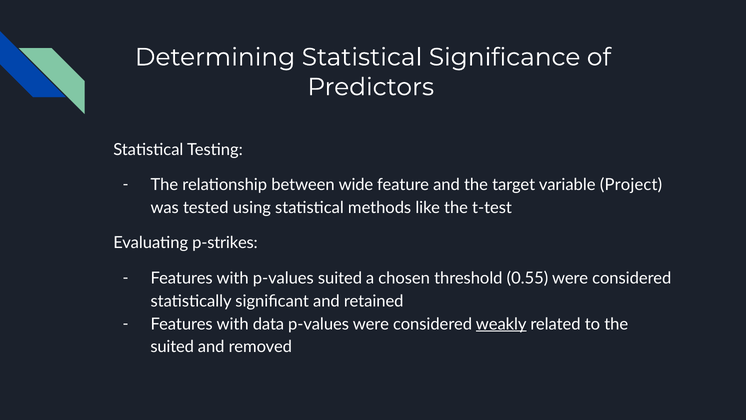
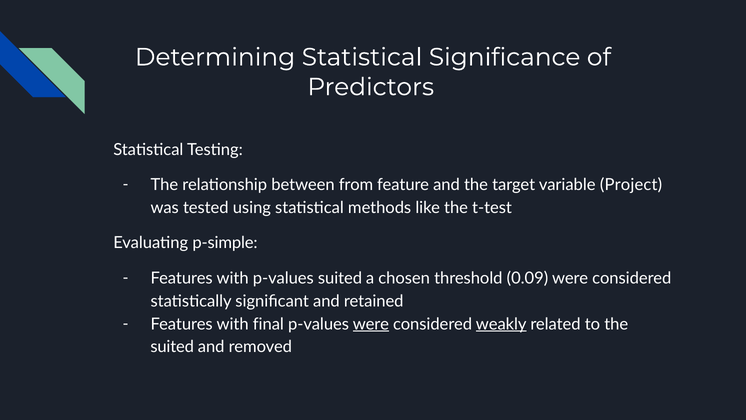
wide: wide -> from (356, 185)
p-strikes: p-strikes -> p-simple (225, 243)
0.55: 0.55 -> 0.09 (527, 278)
data: data -> final (268, 324)
were underline: none -> present (371, 324)
